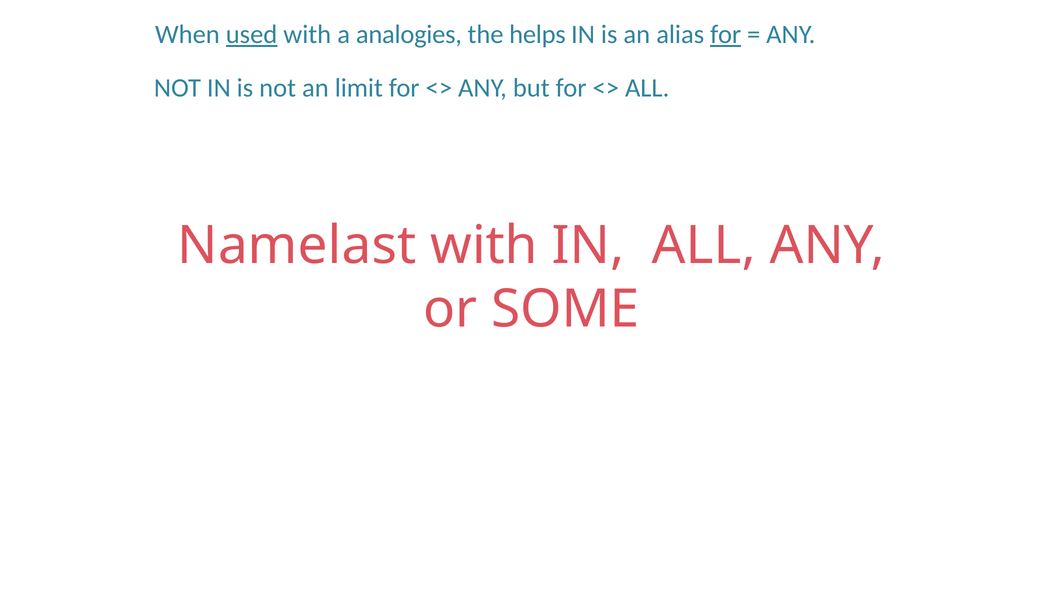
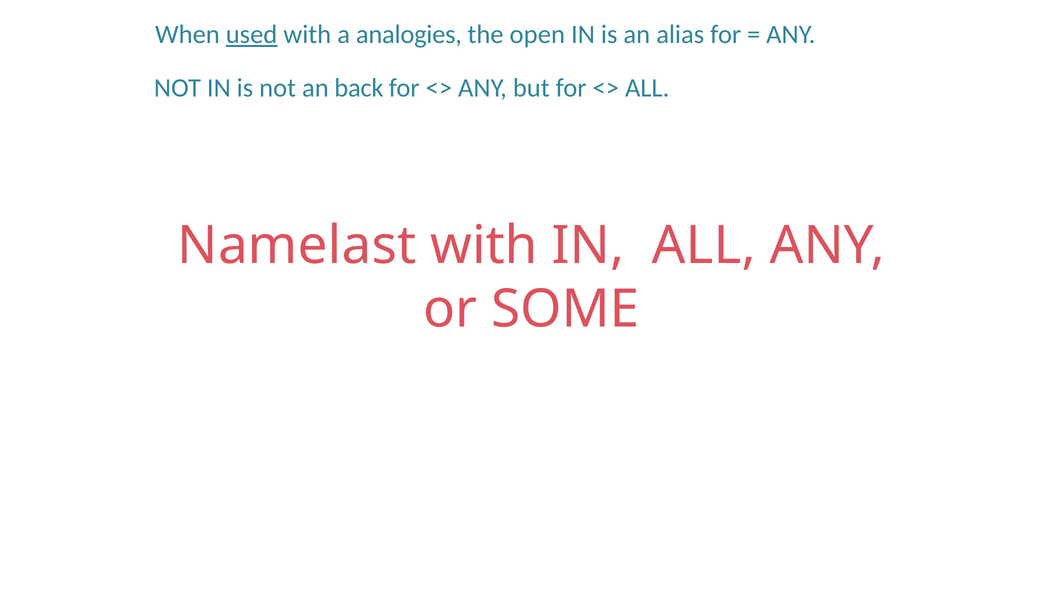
helps: helps -> open (537, 35)
for underline: present -> none (726, 35)
limit: limit -> back (359, 88)
